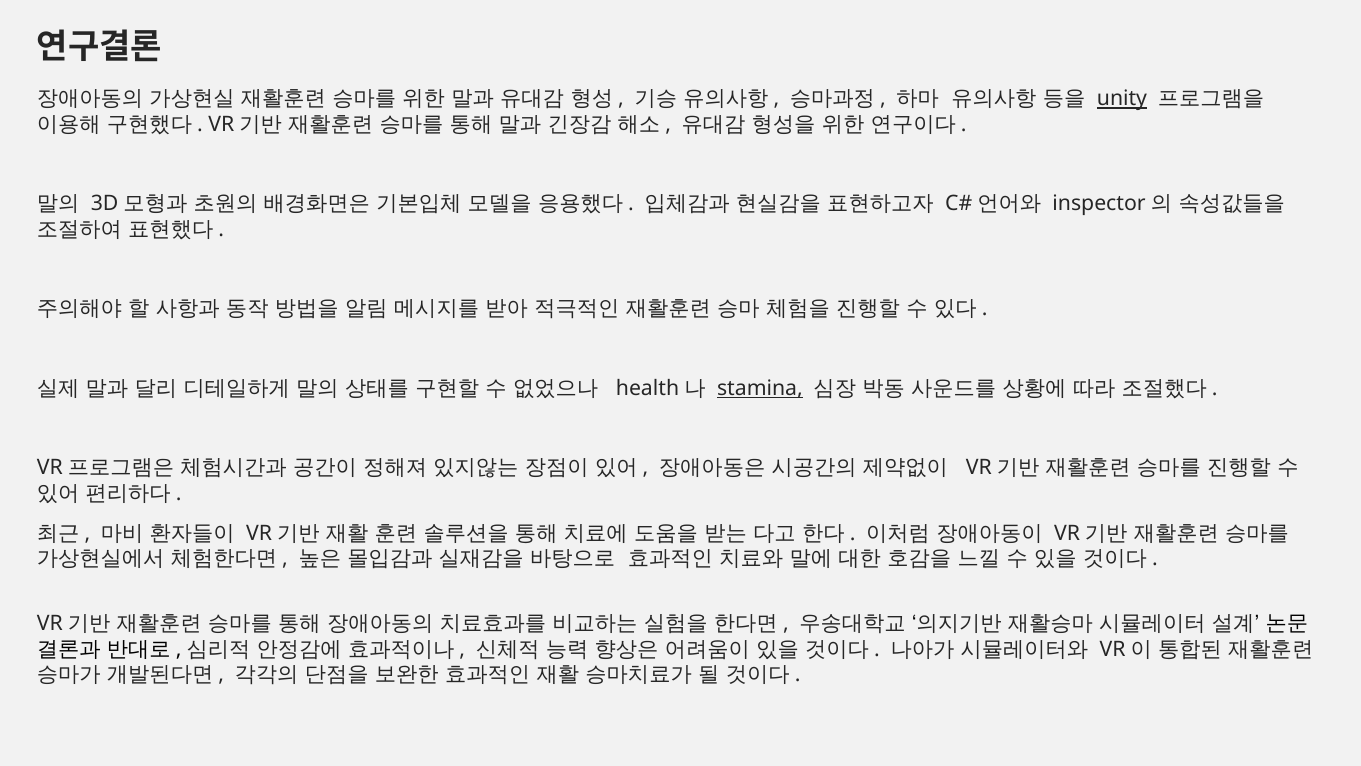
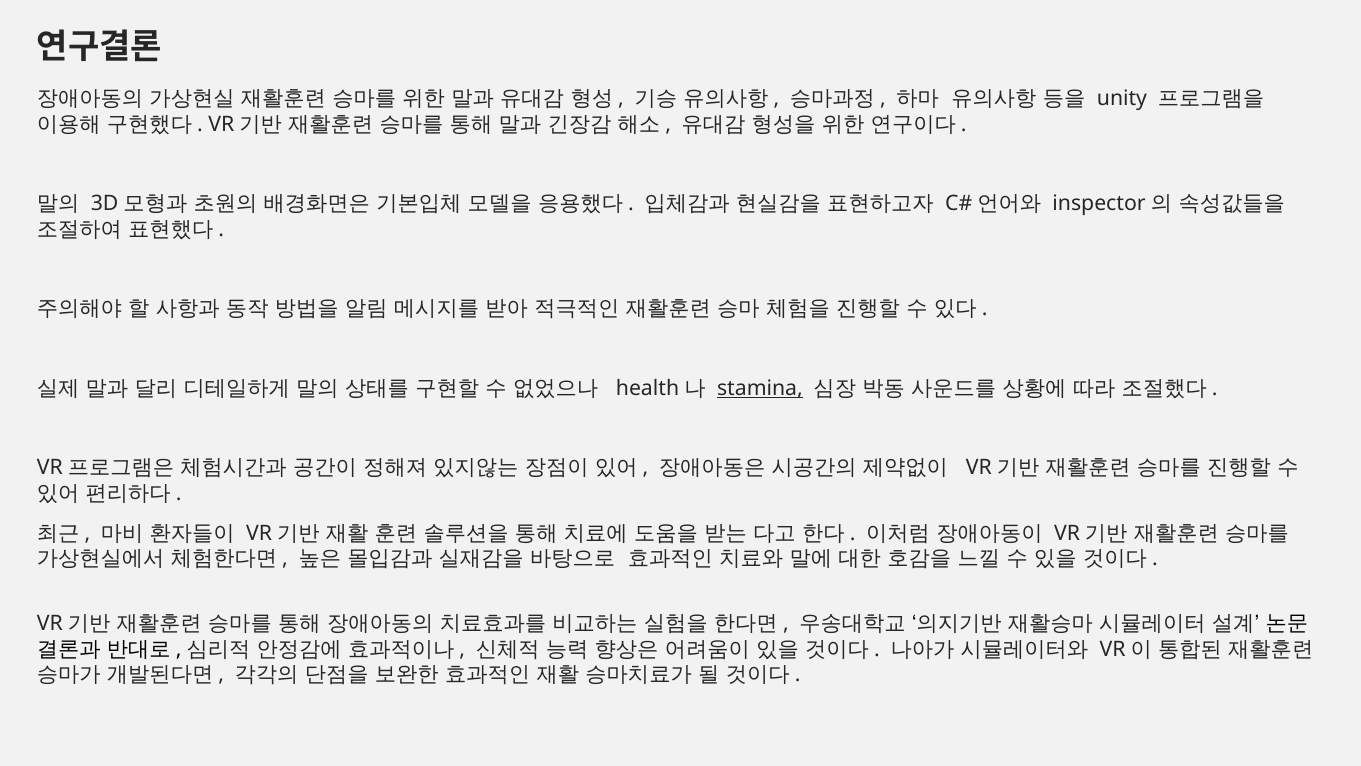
unity underline: present -> none (1122, 99)
